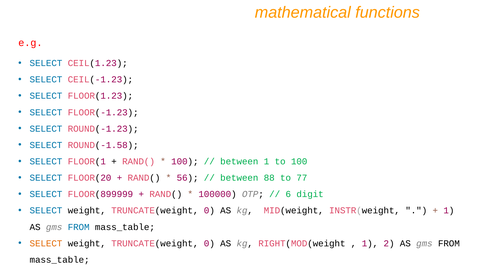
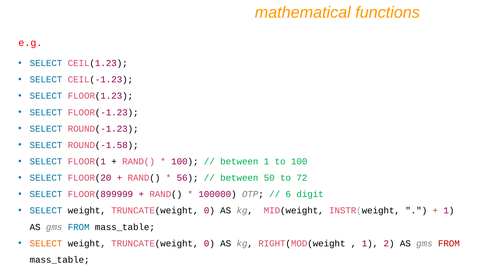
88: 88 -> 50 (269, 177)
77: 77 -> 72 (302, 177)
FROM colour: black -> red (449, 243)
